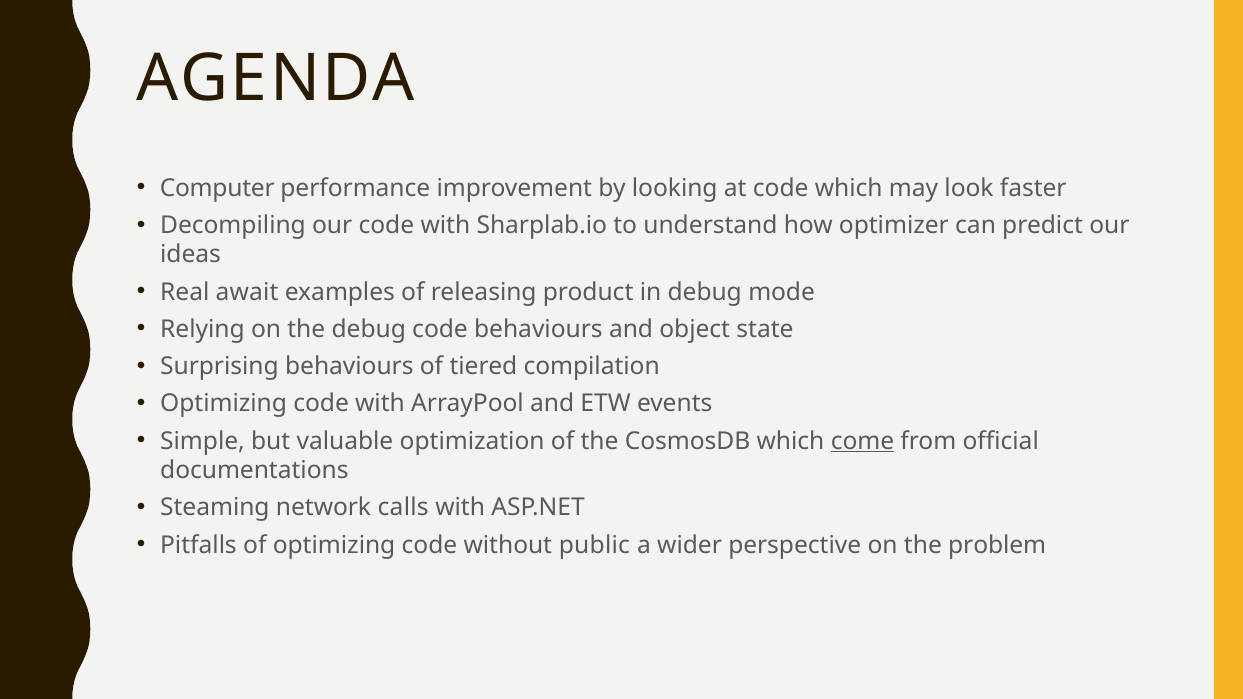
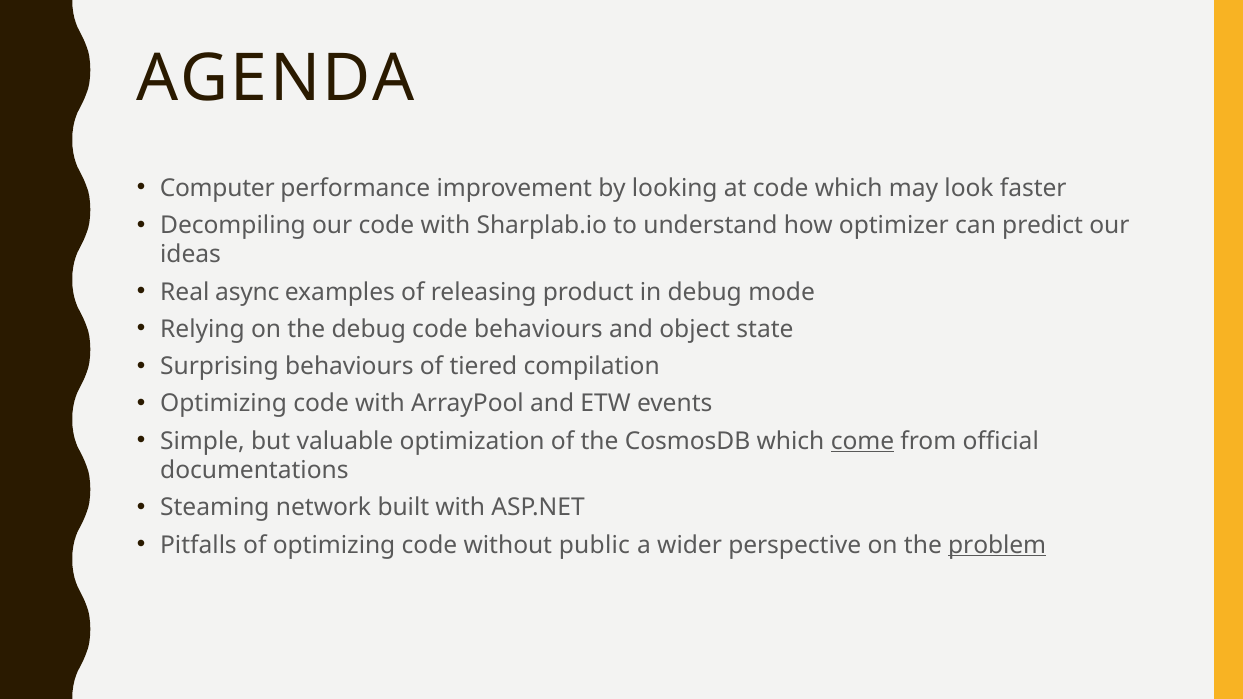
await: await -> async (247, 292)
calls: calls -> built (403, 508)
problem underline: none -> present (997, 545)
